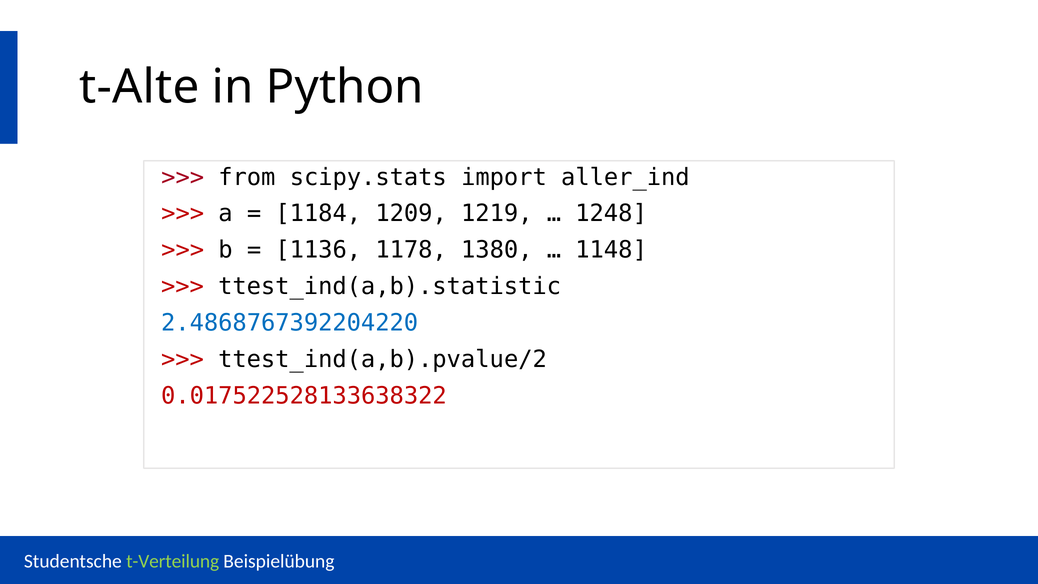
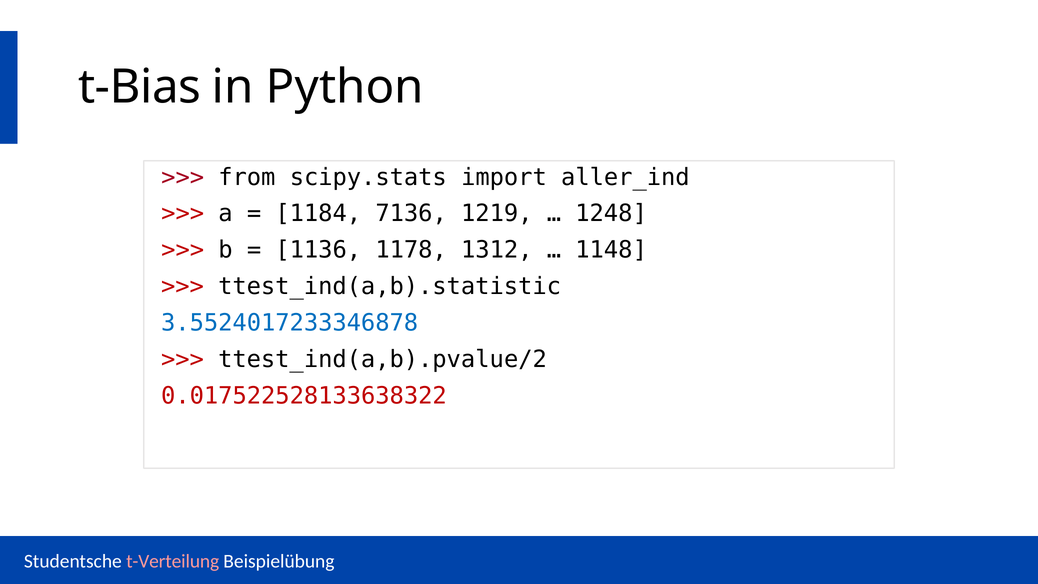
t-Alte: t-Alte -> t-Bias (140, 87)
1209: 1209 -> 7136 (411, 214)
1380: 1380 -> 1312 (497, 250)
2.4868767392204220: 2.4868767392204220 -> 3.5524017233346878 (290, 323)
t-Verteilung colour: light green -> pink (173, 561)
